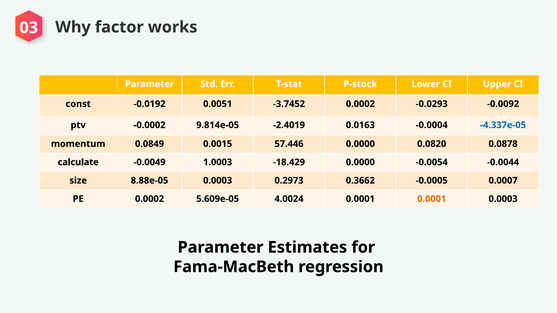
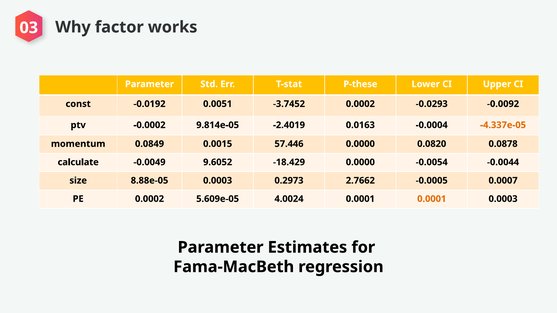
P-stock: P-stock -> P-these (360, 84)
-4.337e-05 colour: blue -> orange (503, 125)
1.0003: 1.0003 -> 9.6052 (218, 162)
0.3662: 0.3662 -> 2.7662 (360, 181)
